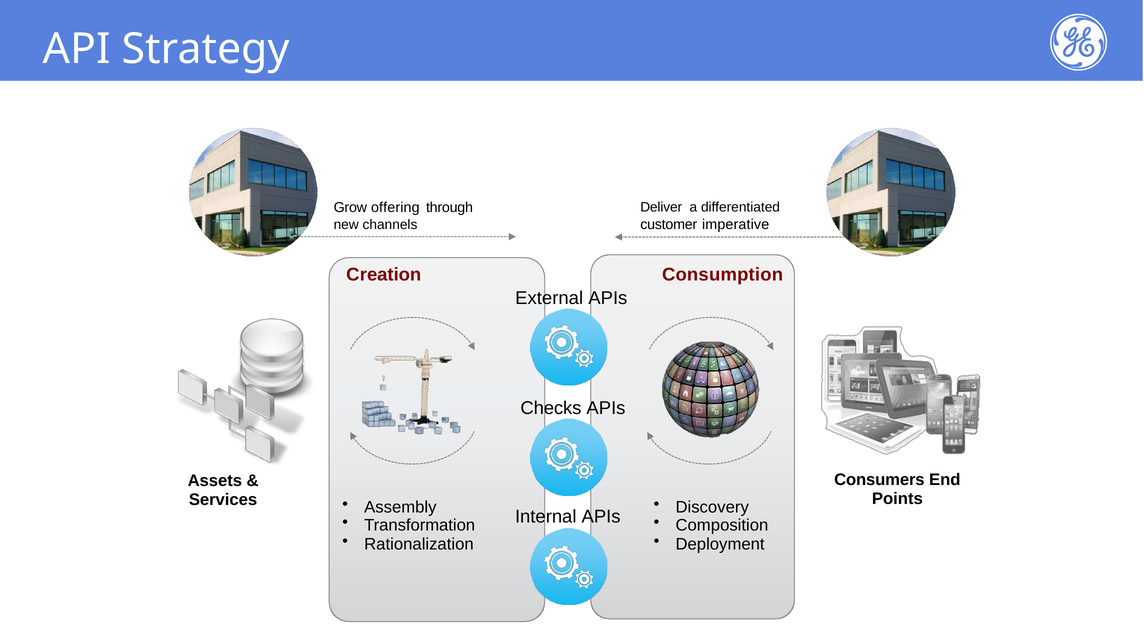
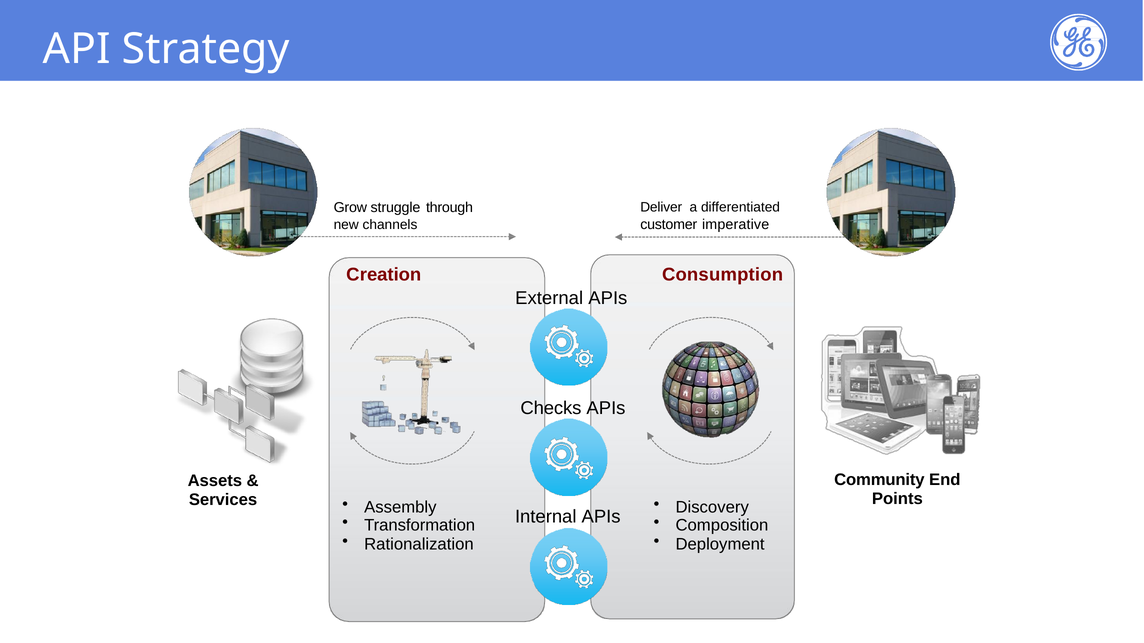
offering: offering -> struggle (395, 208)
Consumers: Consumers -> Community (879, 480)
